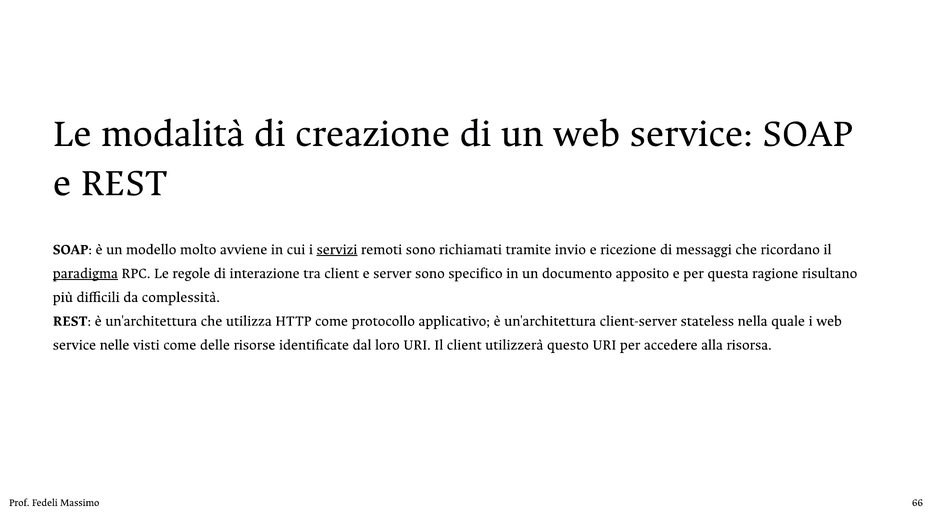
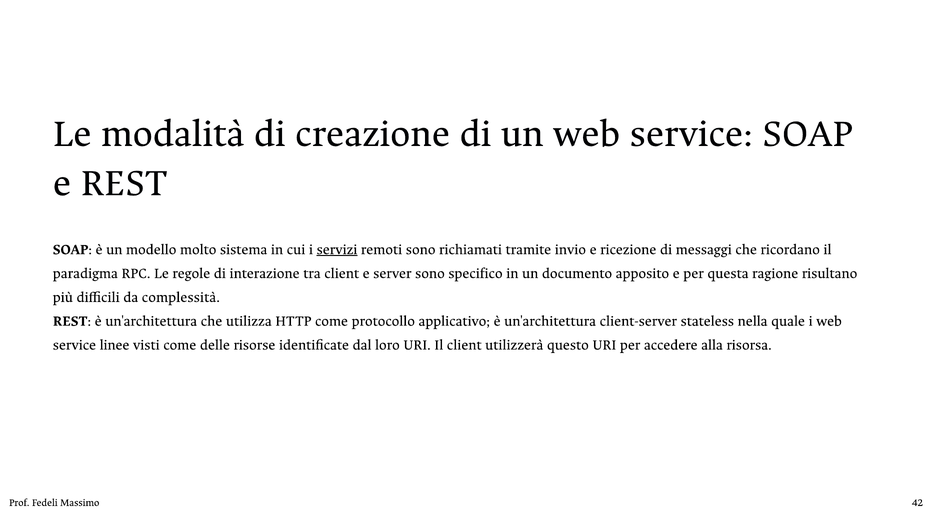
avviene: avviene -> sistema (244, 249)
paradigma underline: present -> none (85, 273)
nelle: nelle -> linee (115, 345)
66: 66 -> 42 (917, 503)
